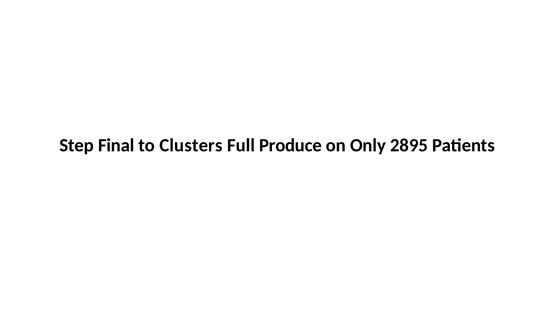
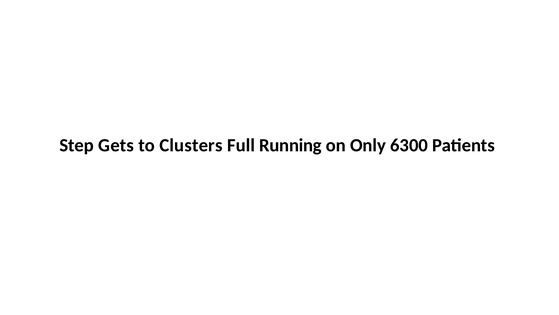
Final: Final -> Gets (116, 145)
Produce: Produce -> Running (290, 145)
2895: 2895 -> 6300 (409, 145)
